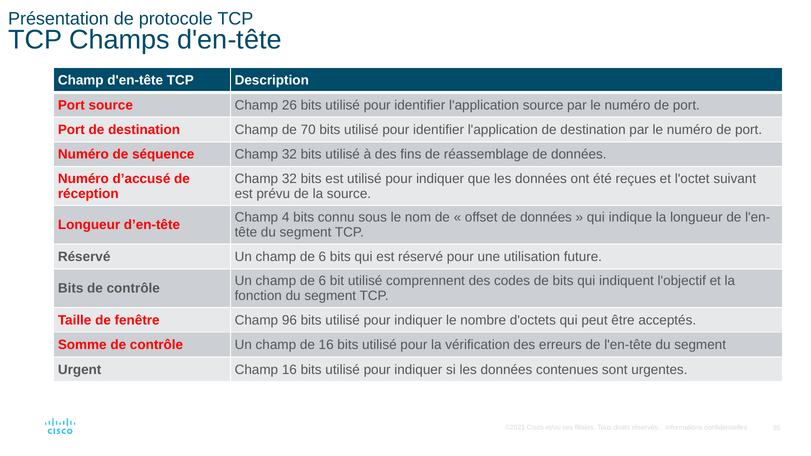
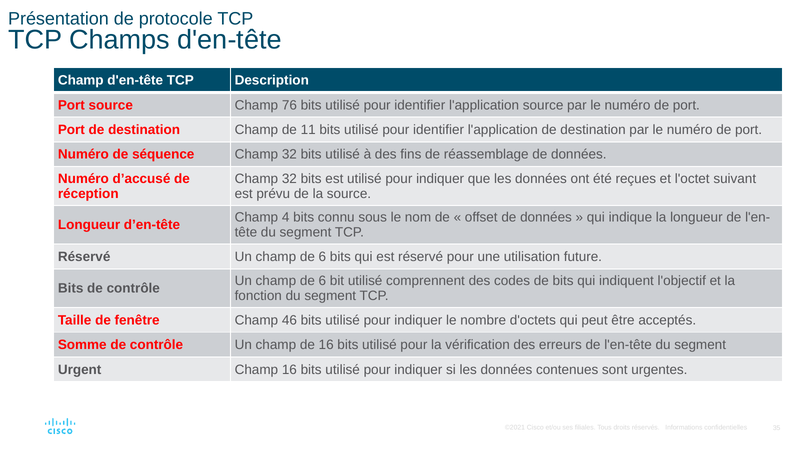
26: 26 -> 76 (289, 105)
70: 70 -> 11 (308, 130)
96: 96 -> 46 (289, 320)
